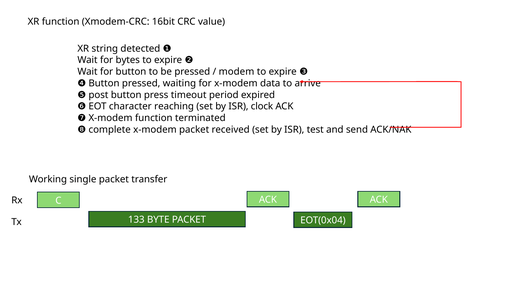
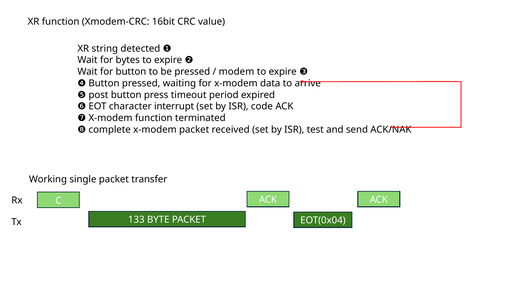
reaching: reaching -> interrupt (174, 106)
clock: clock -> code (262, 106)
